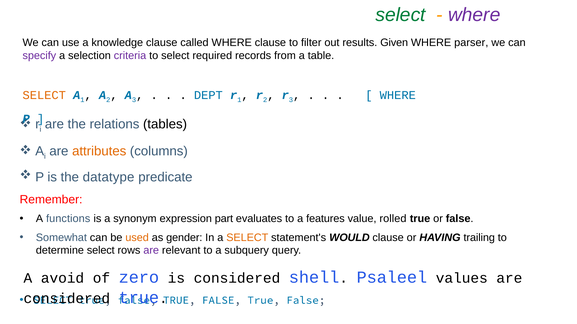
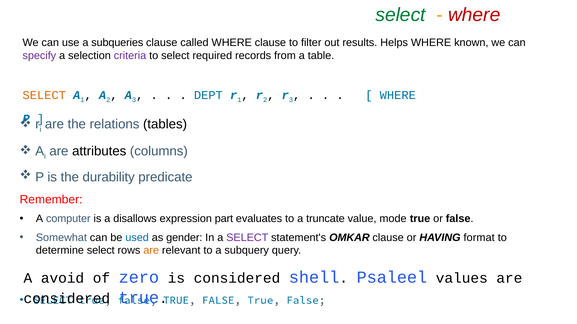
where colour: purple -> red (474, 15)
knowledge: knowledge -> subqueries (117, 43)
Given: Given -> Helps (394, 43)
parser: parser -> known (471, 43)
attributes colour: orange -> black (99, 151)
datatype: datatype -> durability (109, 177)
functions: functions -> computer (68, 219)
synonym: synonym -> disallows (135, 219)
features: features -> truncate (325, 219)
rolled: rolled -> mode (393, 219)
used colour: orange -> blue (137, 238)
SELECT colour: orange -> purple (247, 238)
WOULD: WOULD -> OMKAR (349, 238)
trailing: trailing -> format (479, 238)
are colour: purple -> orange (151, 251)
